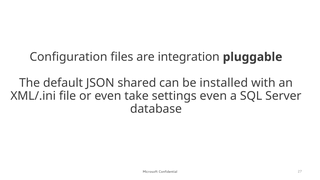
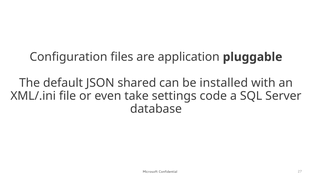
integration: integration -> application (189, 57)
settings even: even -> code (213, 96)
